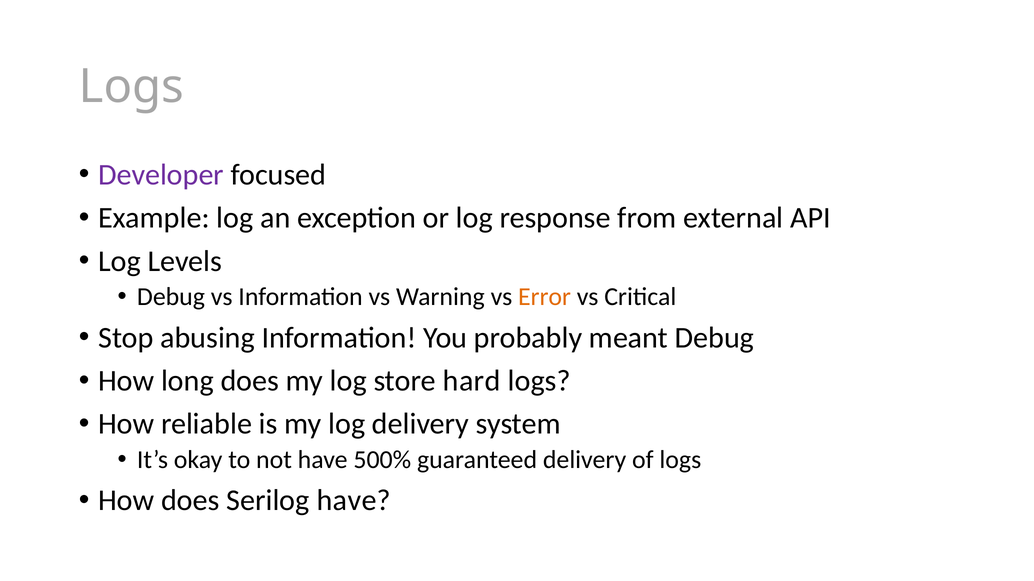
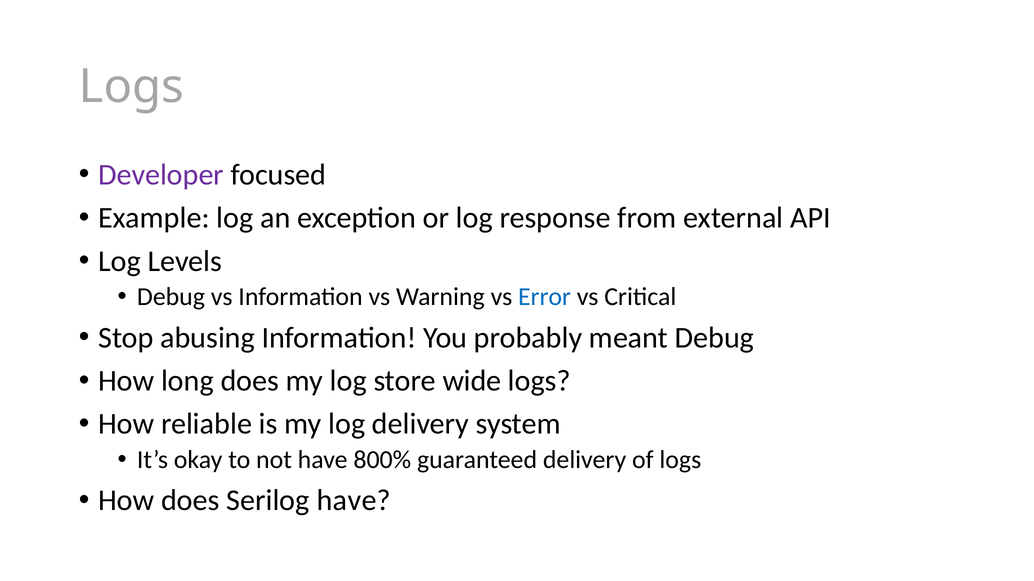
Error colour: orange -> blue (545, 297)
hard: hard -> wide (472, 381)
500%: 500% -> 800% (382, 460)
